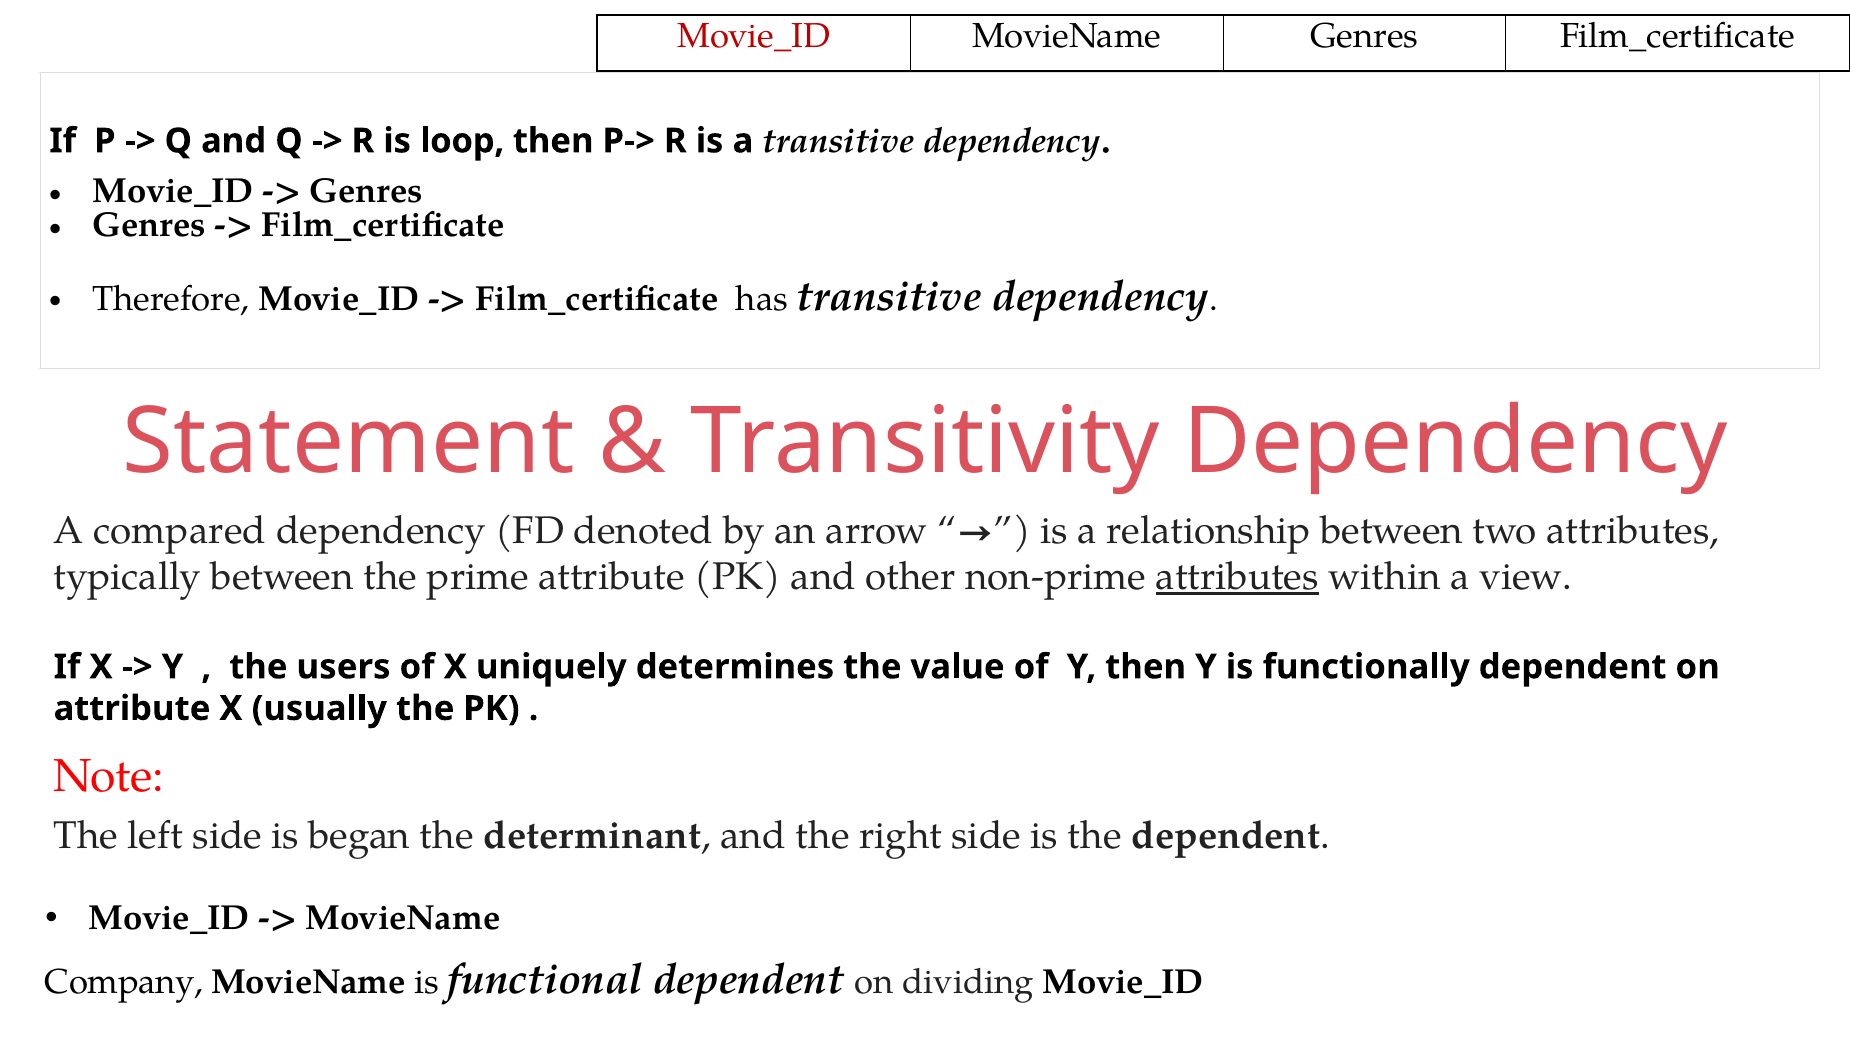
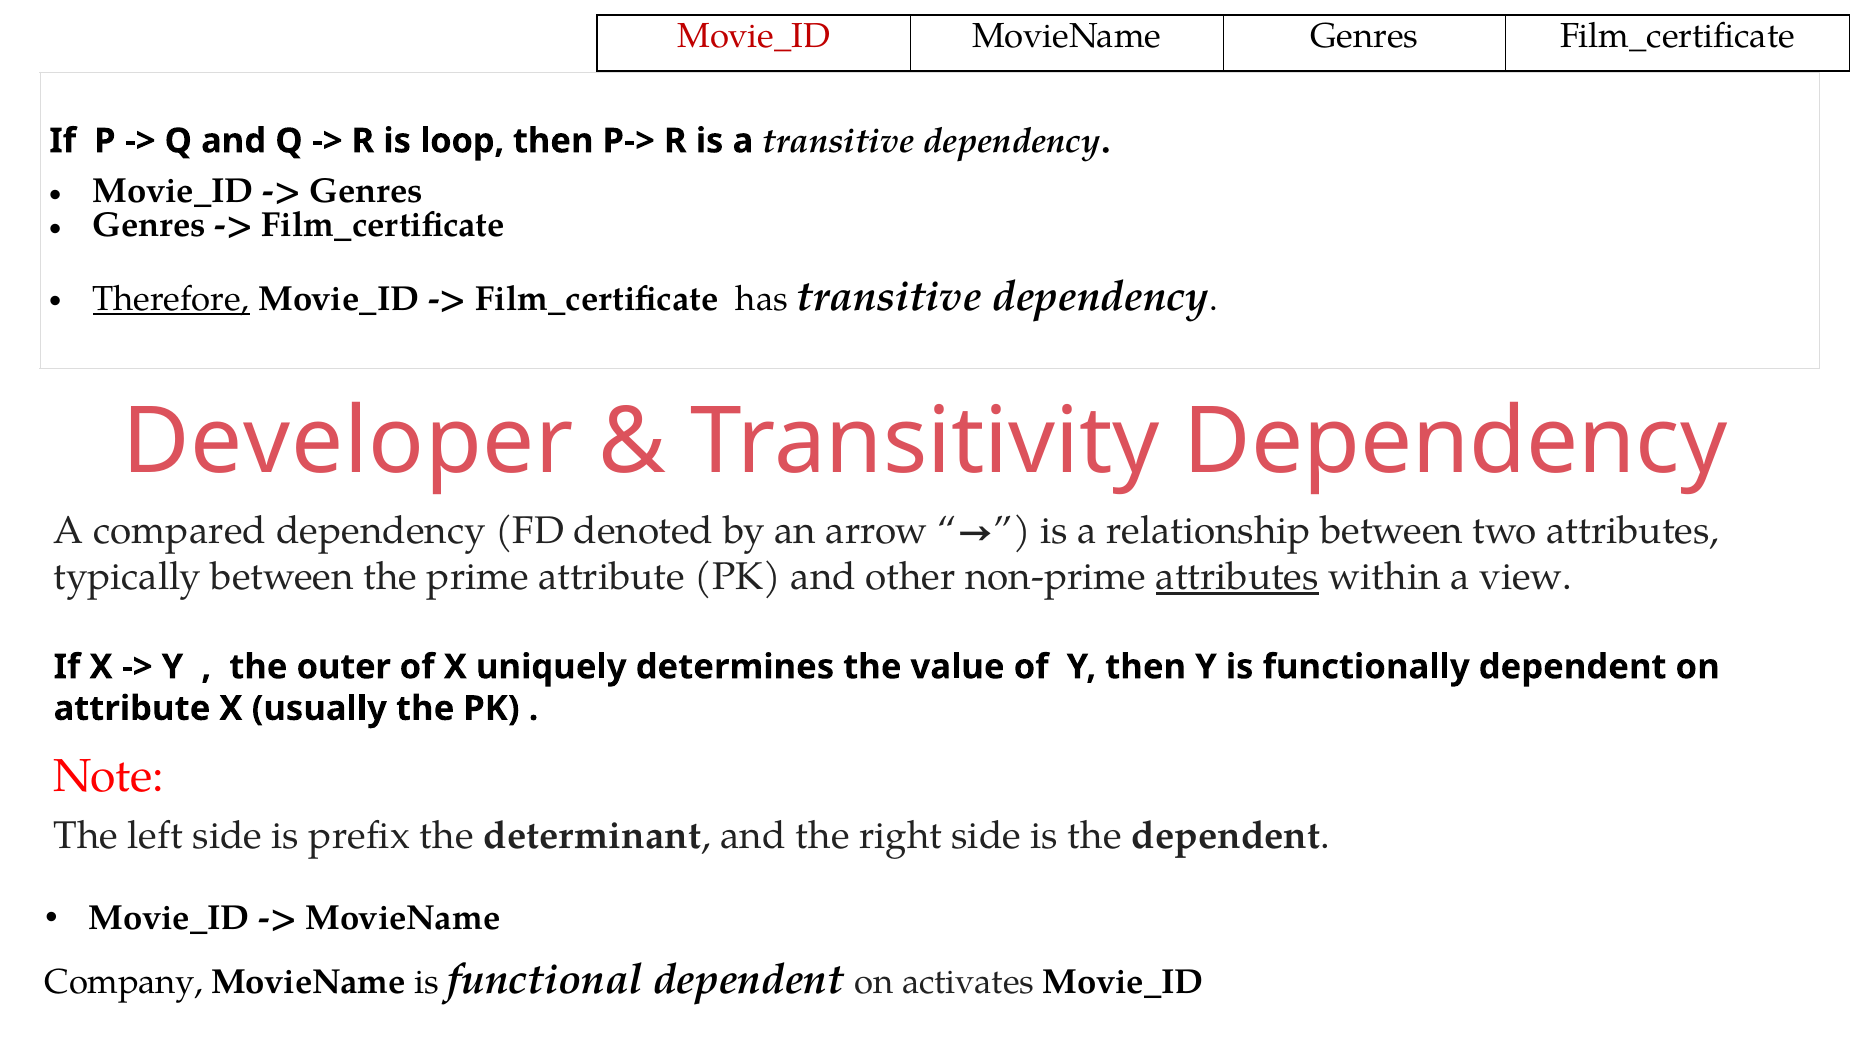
Therefore underline: none -> present (171, 299)
Statement: Statement -> Developer (348, 443)
users: users -> outer (344, 667)
began: began -> prefix (359, 836)
dividing: dividing -> activates (968, 982)
